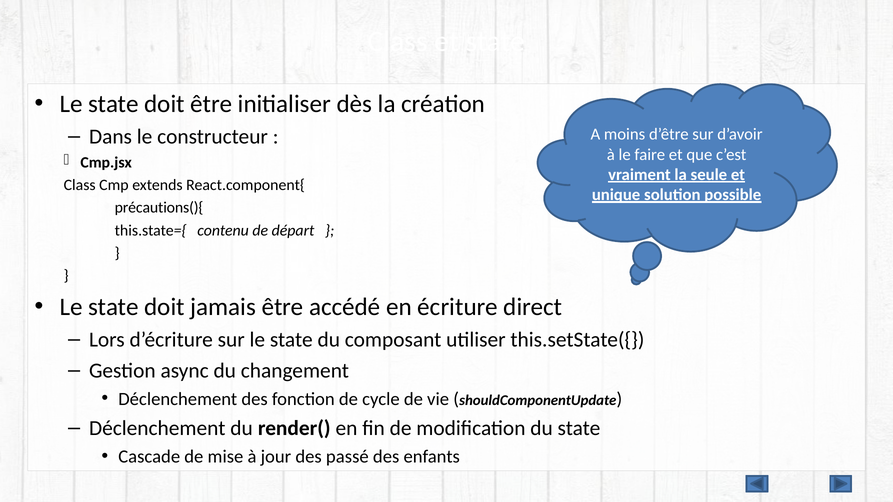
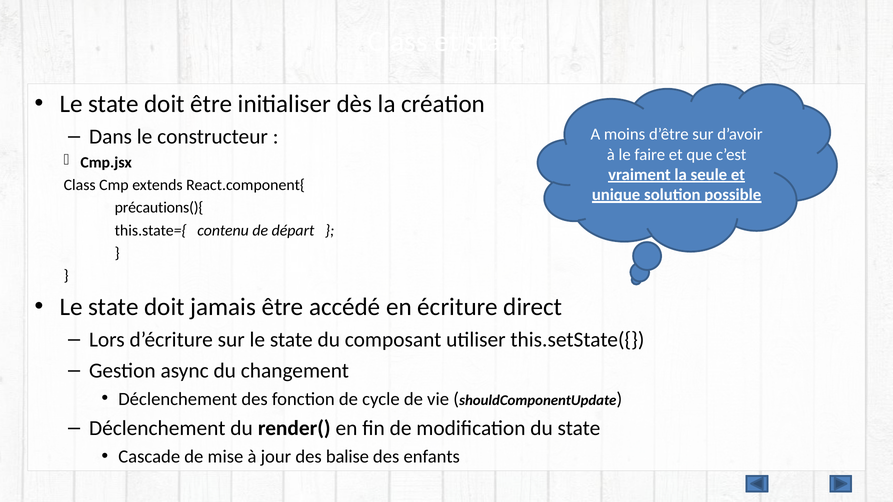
passé: passé -> balise (347, 457)
